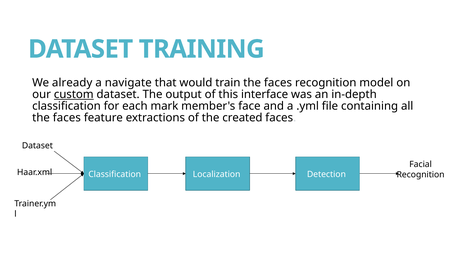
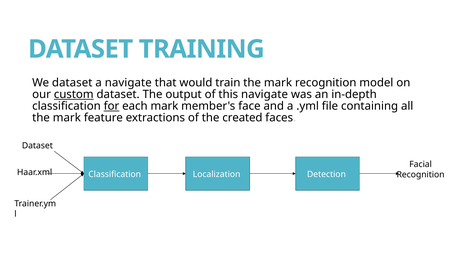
We already: already -> dataset (72, 83)
train the faces: faces -> mark (278, 83)
this interface: interface -> navigate (265, 94)
for underline: none -> present (111, 106)
faces: faces -> mark (67, 118)
